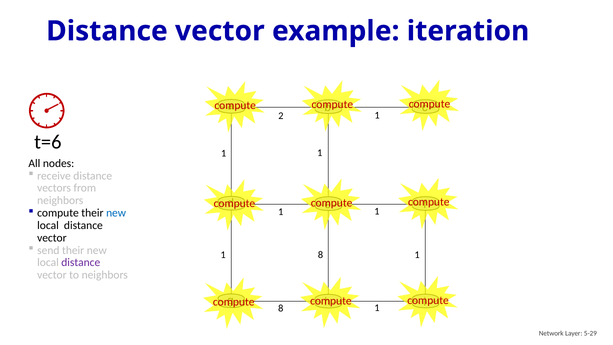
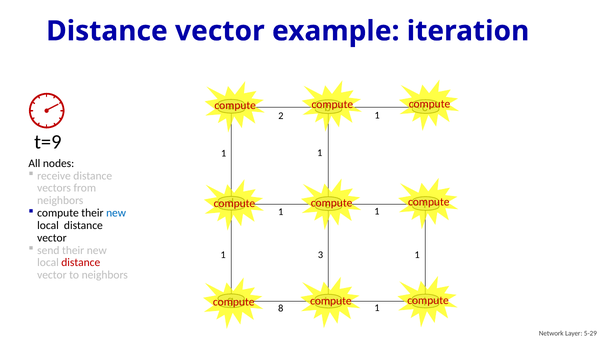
t=6: t=6 -> t=9 (48, 142)
8: 8 -> 3 (320, 255)
distance colour: purple -> red (81, 263)
